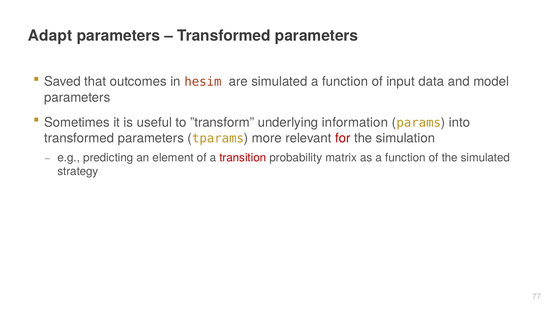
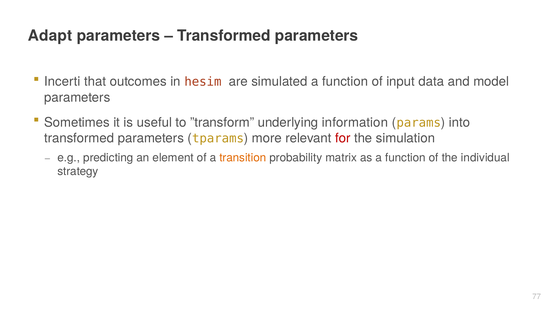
Saved: Saved -> Incerti (62, 82)
transition colour: red -> orange (243, 157)
the simulated: simulated -> individual (485, 157)
